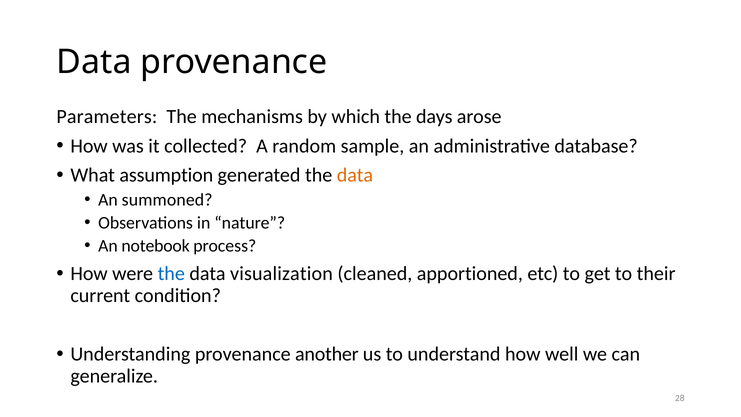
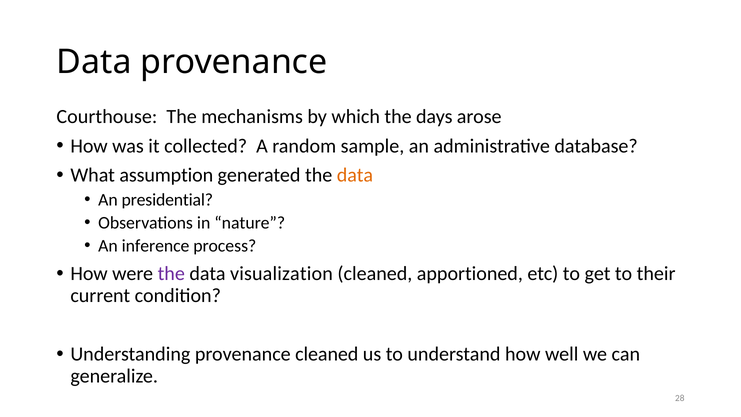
Parameters: Parameters -> Courthouse (107, 116)
summoned: summoned -> presidential (167, 200)
notebook: notebook -> inference (156, 246)
the colour: blue -> purple (171, 274)
provenance another: another -> cleaned (327, 354)
